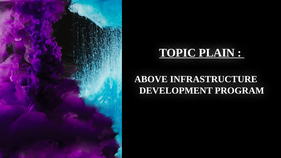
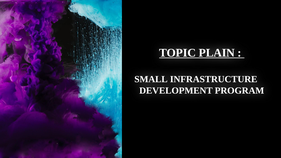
ABOVE: ABOVE -> SMALL (151, 79)
